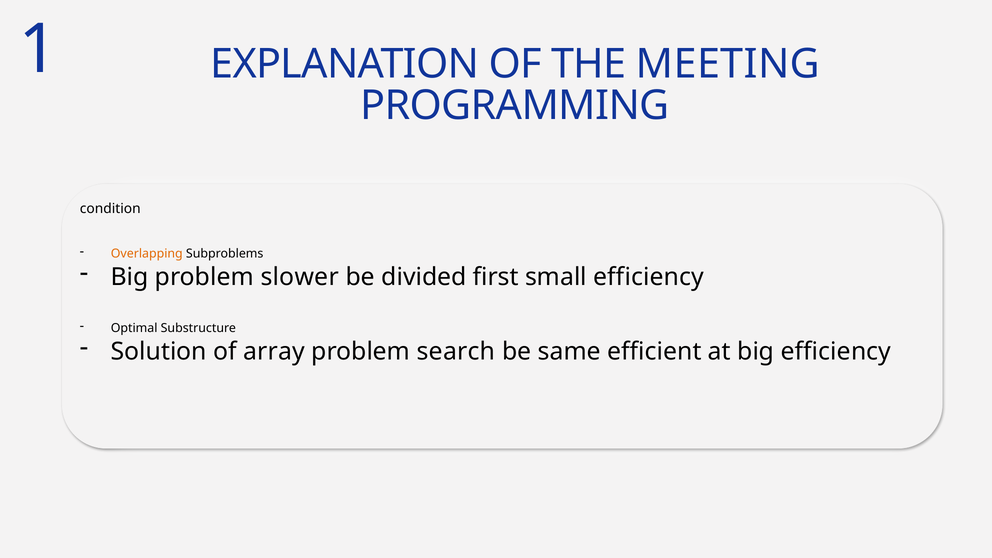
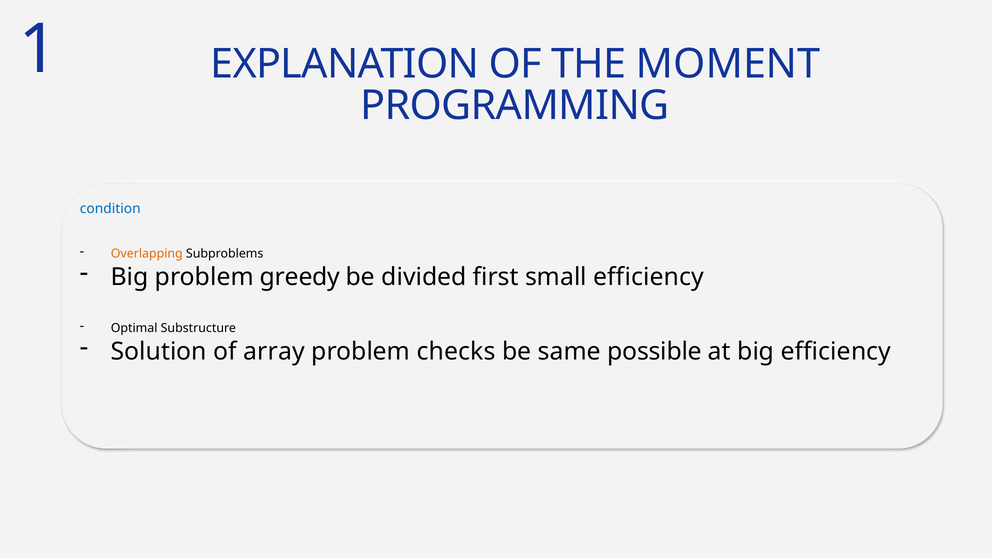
MEETING: MEETING -> MOMENT (728, 64)
condition colour: black -> blue (110, 209)
slower: slower -> greedy (300, 277)
search: search -> checks (456, 351)
efficient: efficient -> possible (654, 351)
